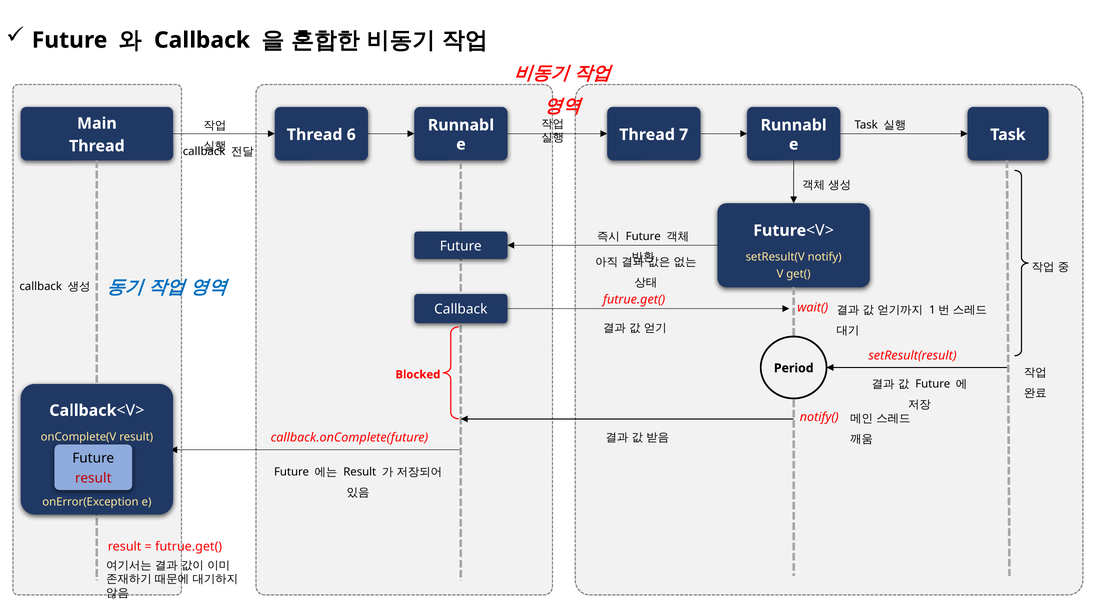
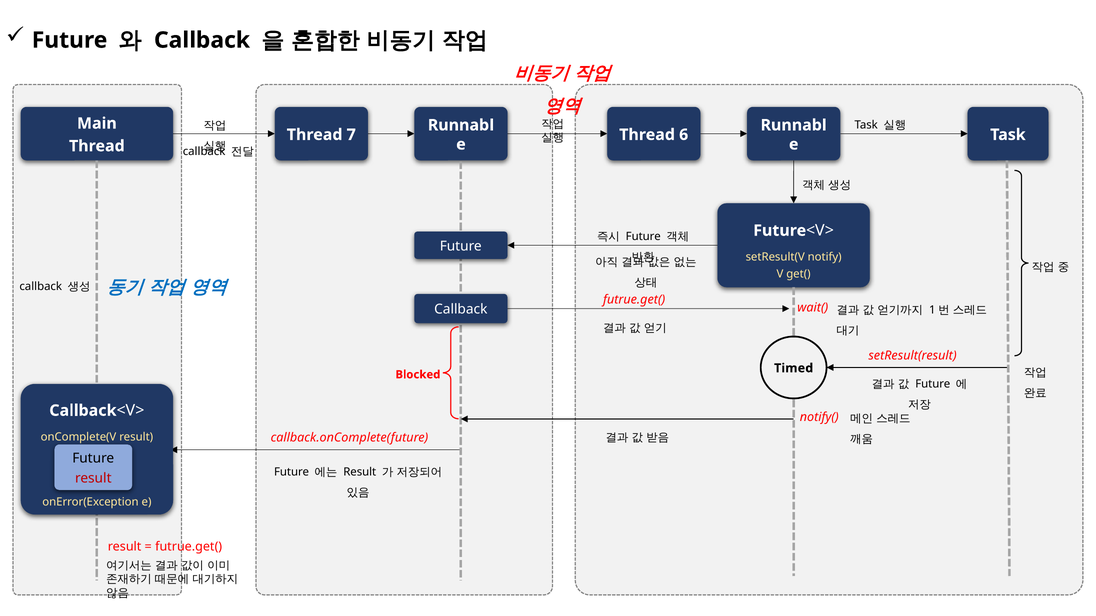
6: 6 -> 7 (351, 135)
7: 7 -> 6 (684, 135)
Period: Period -> Timed (794, 368)
